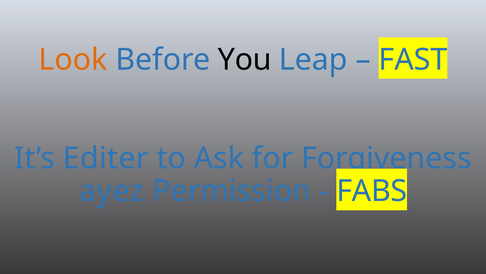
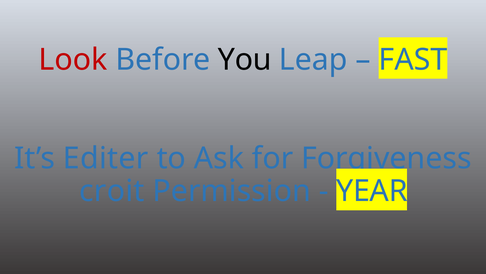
Look colour: orange -> red (73, 60)
ayez: ayez -> croit (112, 191)
FABS: FABS -> YEAR (372, 191)
